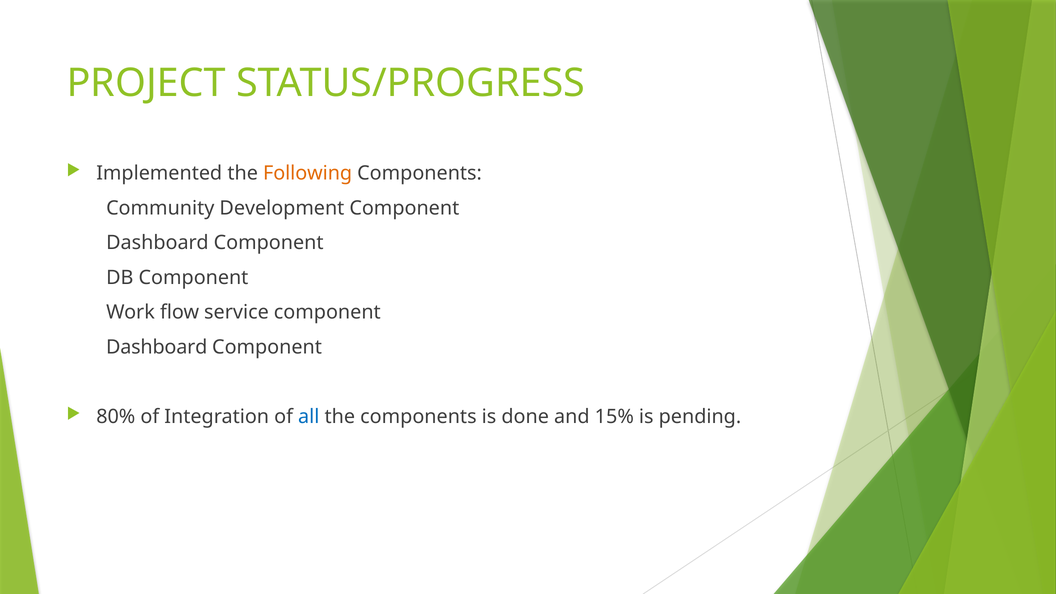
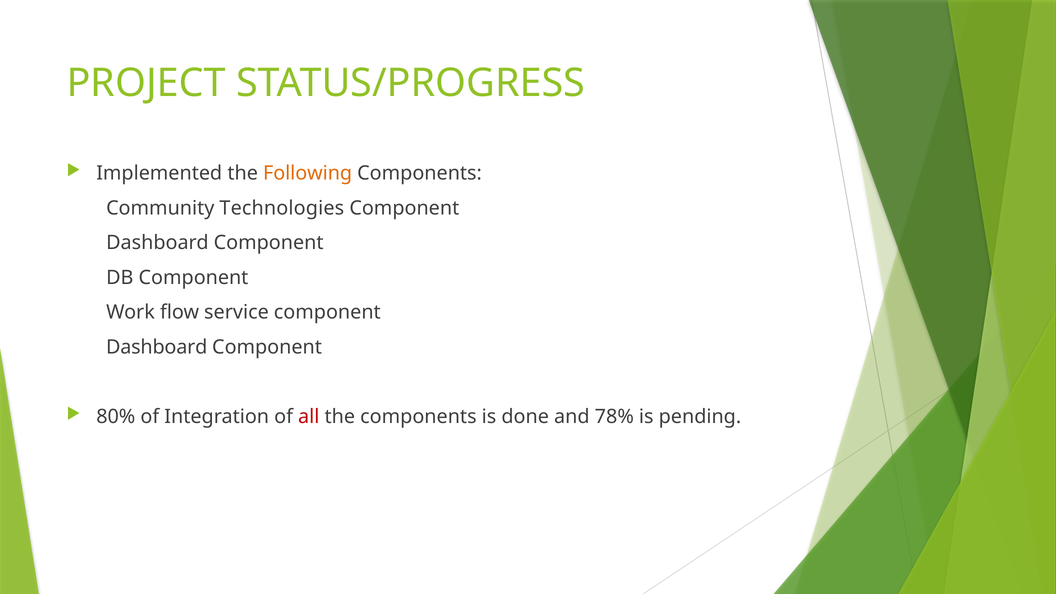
Development: Development -> Technologies (282, 208)
all colour: blue -> red (309, 417)
15%: 15% -> 78% (614, 417)
